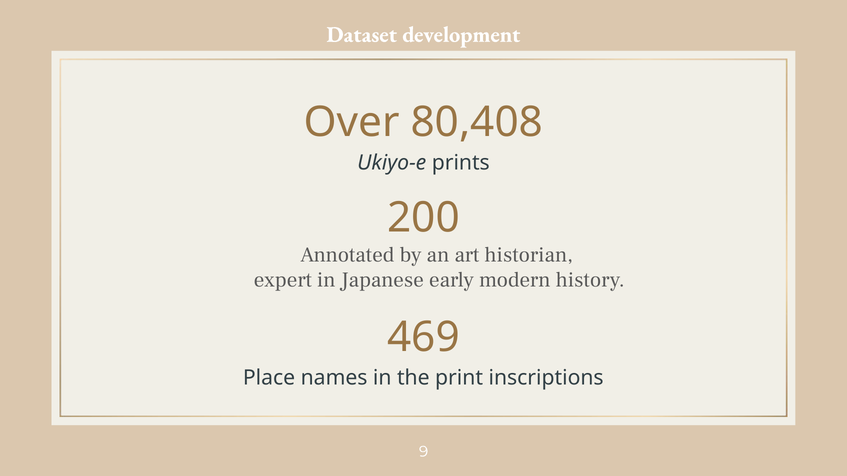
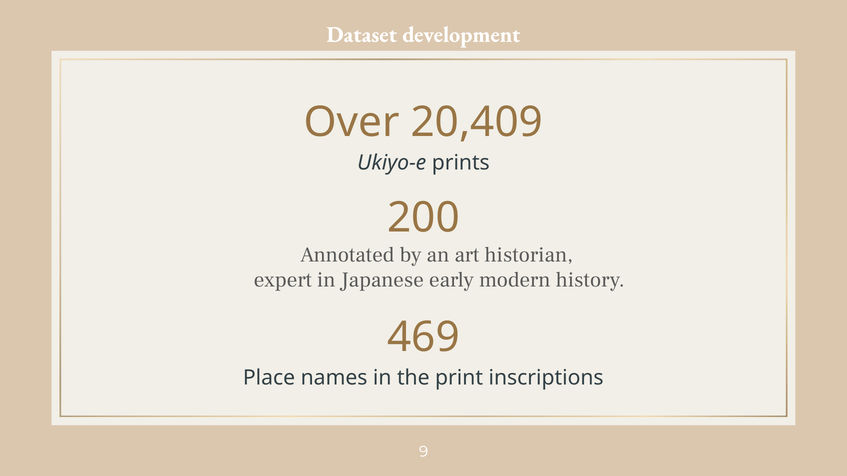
80,408: 80,408 -> 20,409 (477, 122)
